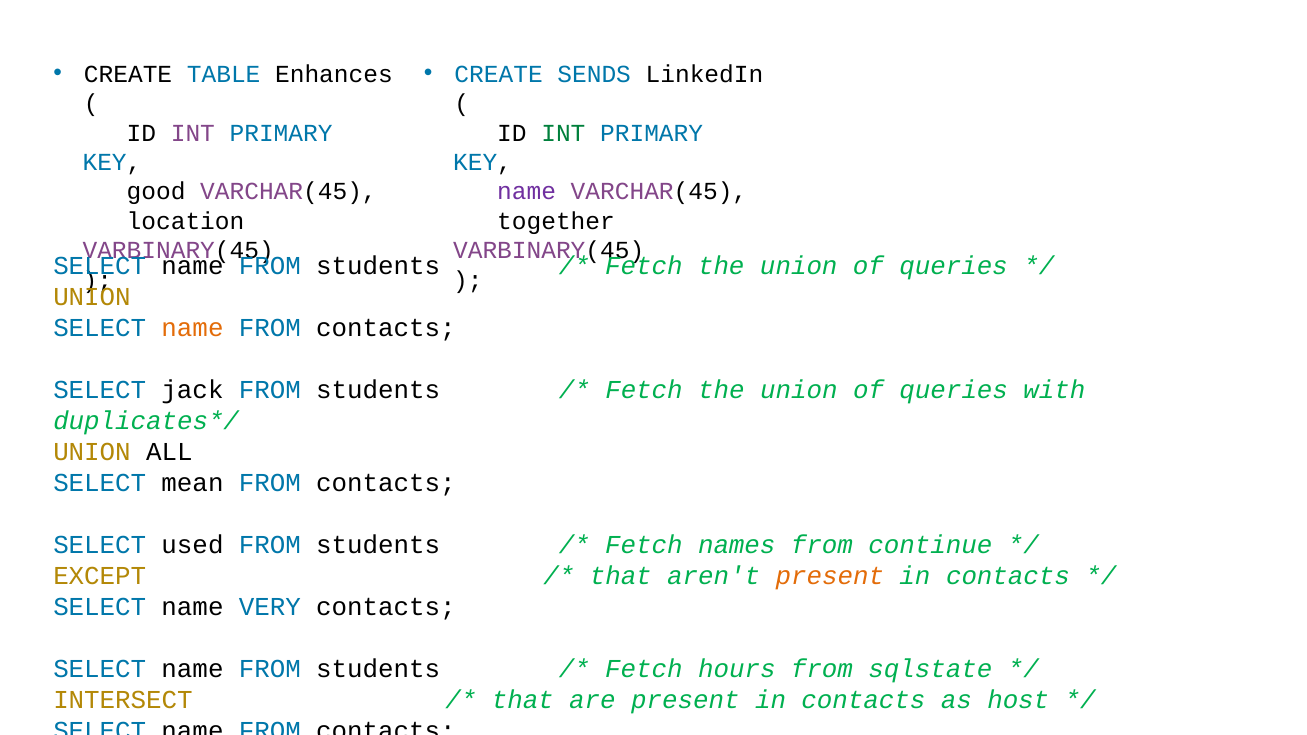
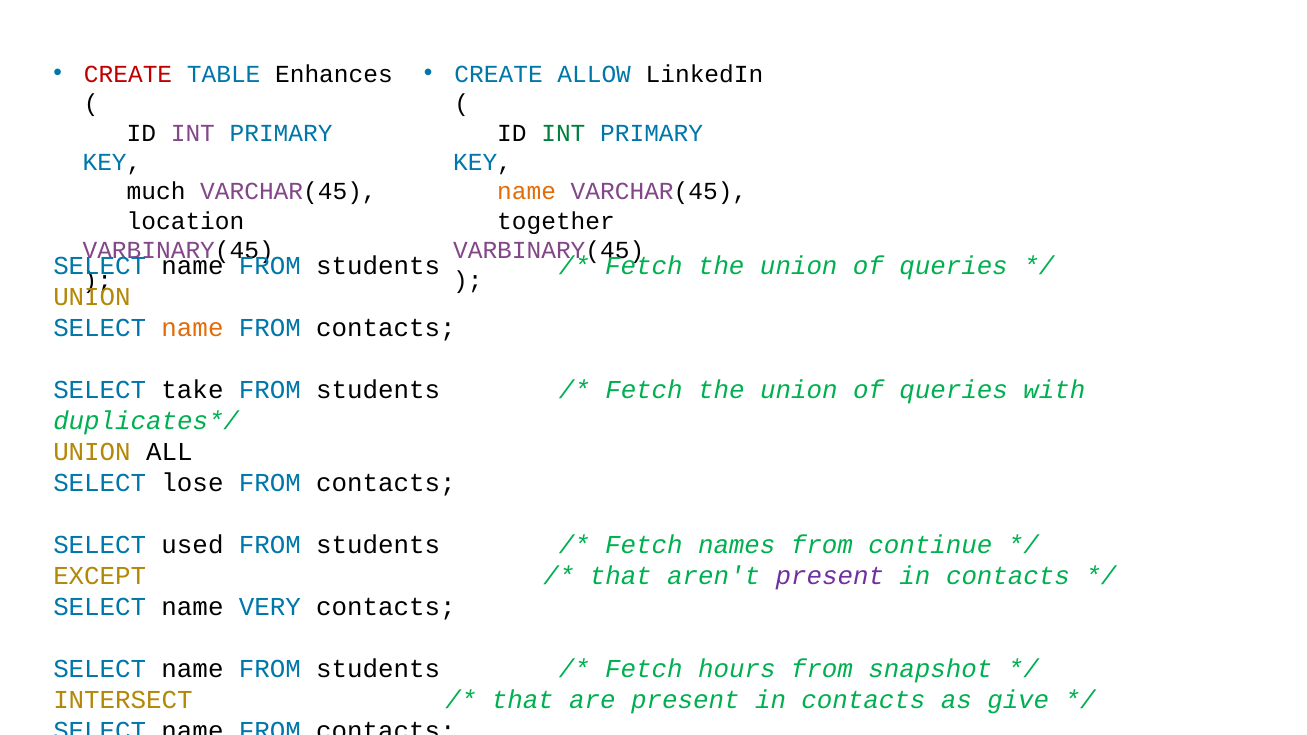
CREATE colour: black -> red (128, 74)
SENDS: SENDS -> ALLOW (594, 74)
good: good -> much (156, 192)
name colour: purple -> orange (527, 192)
jack: jack -> take (192, 390)
mean: mean -> lose (192, 483)
present colour: orange -> purple (830, 576)
sqlstate: sqlstate -> snapshot (930, 670)
host: host -> give (1018, 701)
